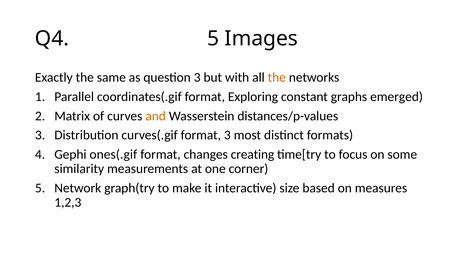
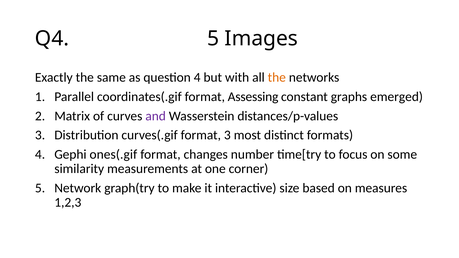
question 3: 3 -> 4 (197, 78)
Exploring: Exploring -> Assessing (253, 97)
and colour: orange -> purple (156, 116)
creating: creating -> number (252, 154)
